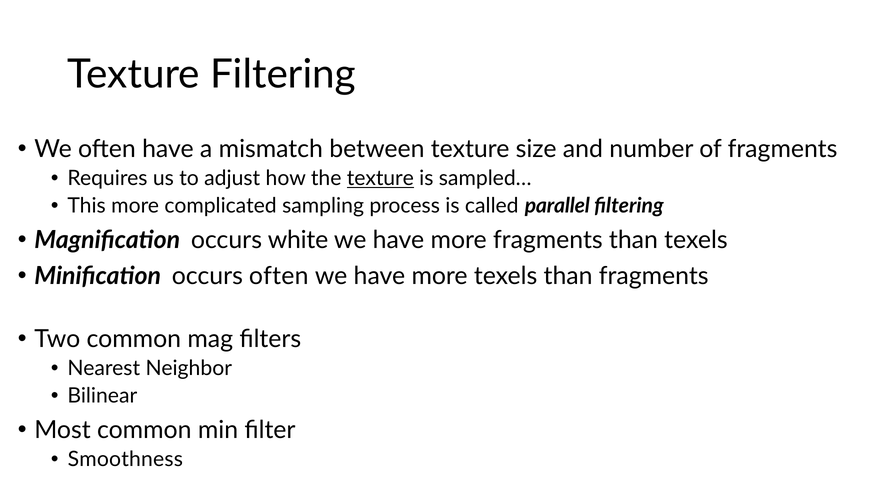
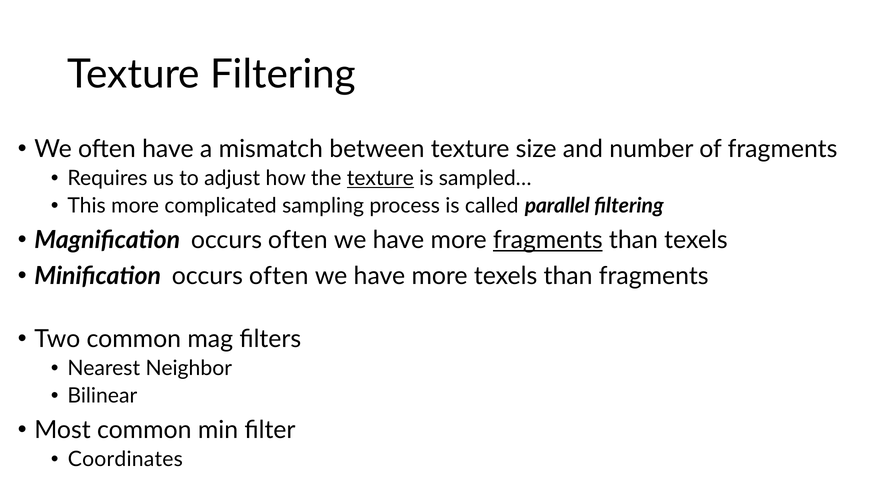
Magnification occurs white: white -> often (298, 240)
fragments underline: none -> present (548, 240)
Smoothness: Smoothness -> Coordinates (125, 459)
